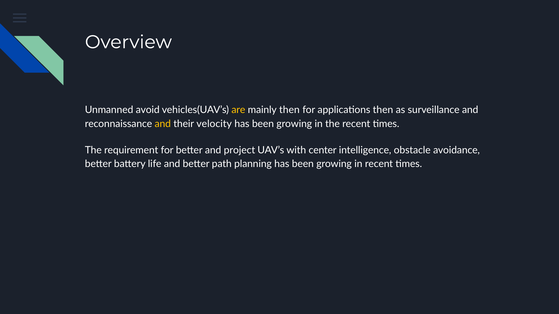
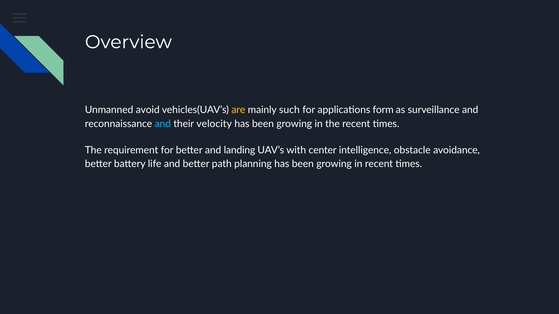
mainly then: then -> such (289, 110)
applications then: then -> form (383, 110)
and colour: yellow -> light blue (163, 124)
project: project -> landing (240, 150)
